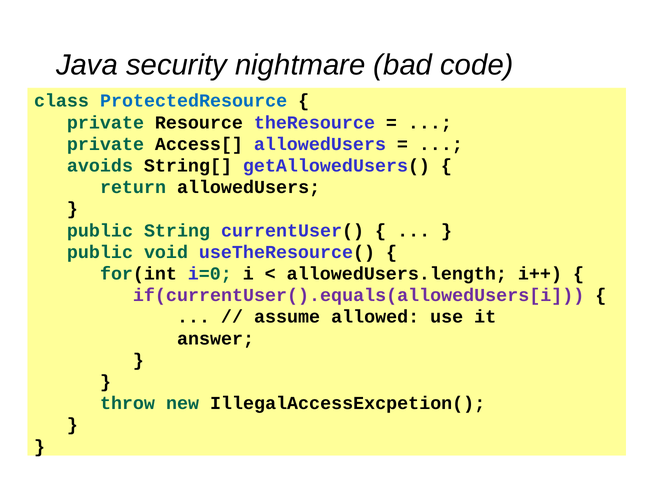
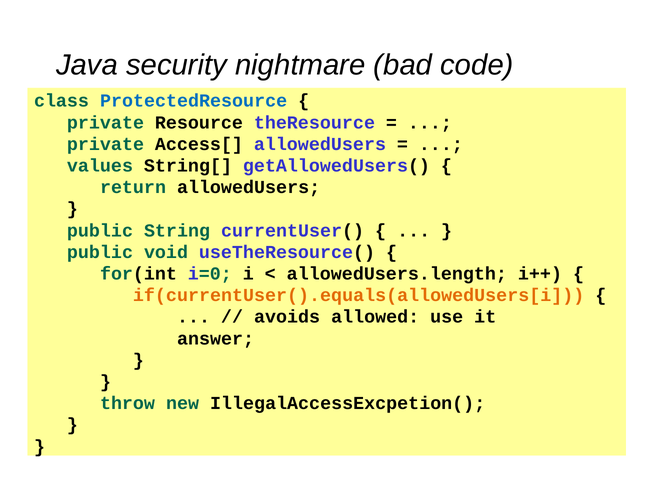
avoids: avoids -> values (100, 166)
if(currentUser().equals(allowedUsers[i colour: purple -> orange (359, 295)
assume: assume -> avoids (287, 317)
